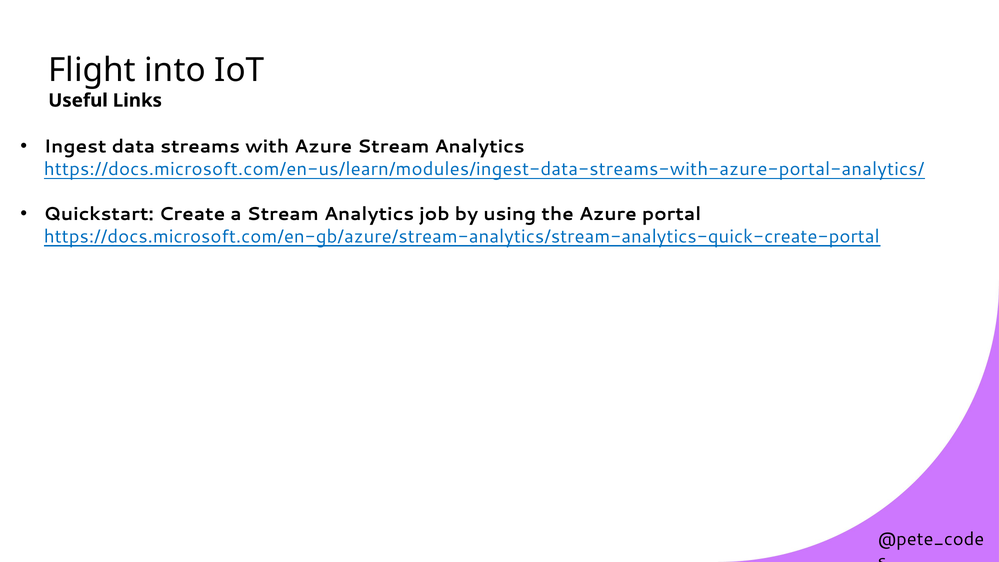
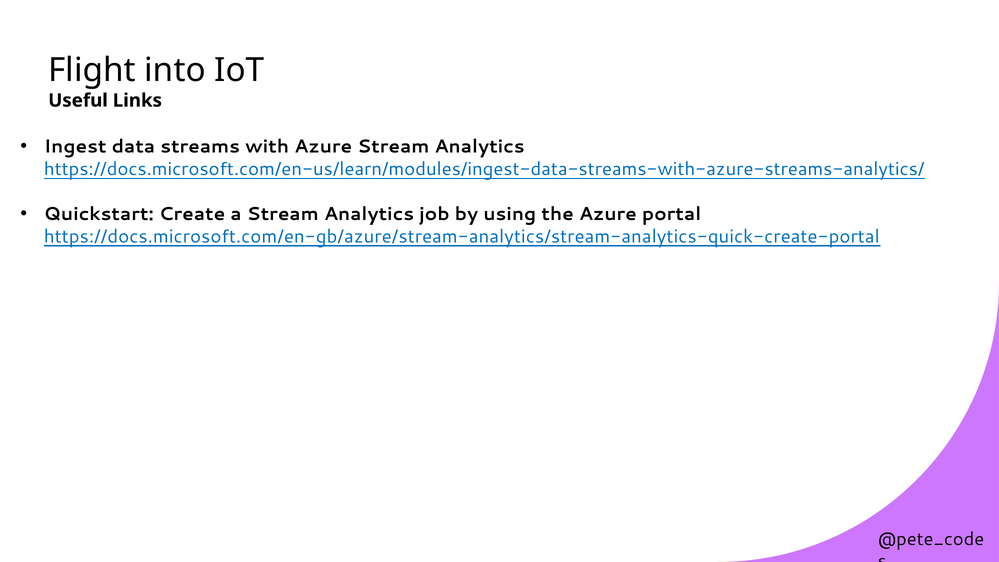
https://docs.microsoft.com/en-us/learn/modules/ingest-data-streams-with-azure-portal-analytics/: https://docs.microsoft.com/en-us/learn/modules/ingest-data-streams-with-azure-portal-analytics/ -> https://docs.microsoft.com/en-us/learn/modules/ingest-data-streams-with-azure-streams-analytics/ (484, 169)
